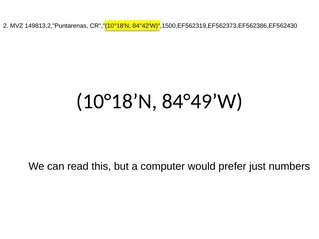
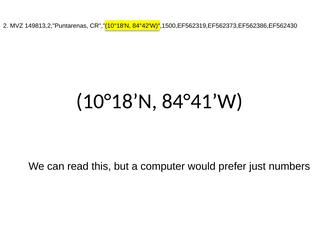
84°49’W: 84°49’W -> 84°41’W (202, 101)
